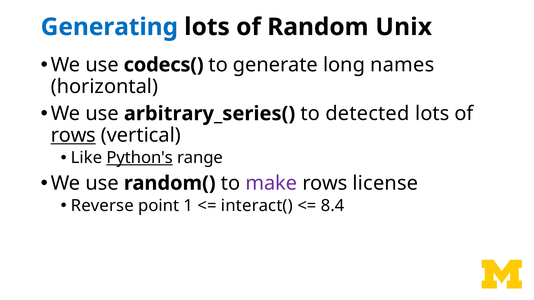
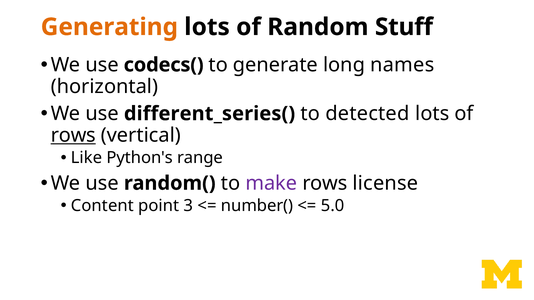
Generating colour: blue -> orange (109, 27)
Unix: Unix -> Stuff (404, 27)
arbitrary_series(: arbitrary_series( -> different_series( (210, 114)
Python's underline: present -> none (140, 158)
Reverse: Reverse -> Content (102, 206)
1: 1 -> 3 (188, 206)
interact(: interact( -> number( (257, 206)
8.4: 8.4 -> 5.0 (333, 206)
